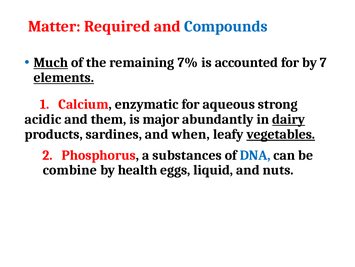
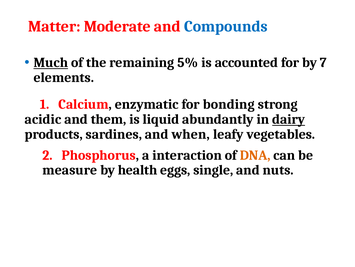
Required: Required -> Moderate (117, 26)
7%: 7% -> 5% (188, 62)
elements underline: present -> none (64, 77)
aqueous: aqueous -> bonding (229, 104)
major: major -> liquid (161, 119)
vegetables underline: present -> none (281, 134)
substances: substances -> interaction (187, 155)
DNA colour: blue -> orange (255, 155)
combine: combine -> measure (70, 170)
liquid: liquid -> single (213, 170)
